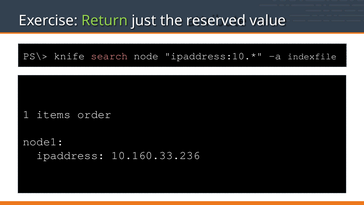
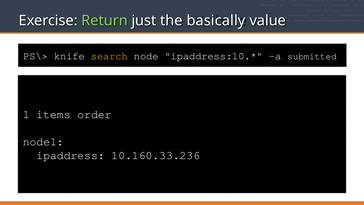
reserved: reserved -> basically (216, 20)
search colour: pink -> yellow (109, 56)
indexfile: indexfile -> submitted (312, 56)
